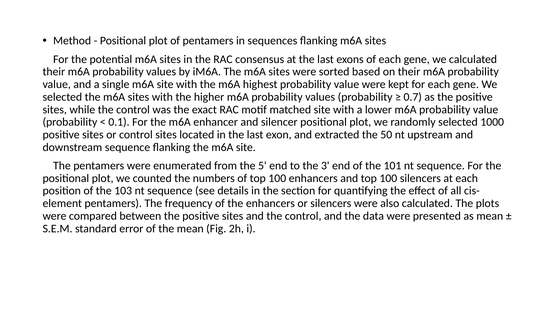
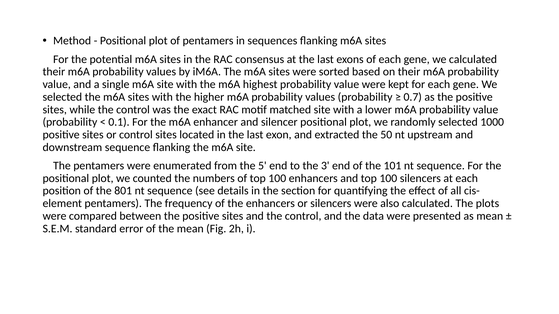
103: 103 -> 801 (123, 191)
